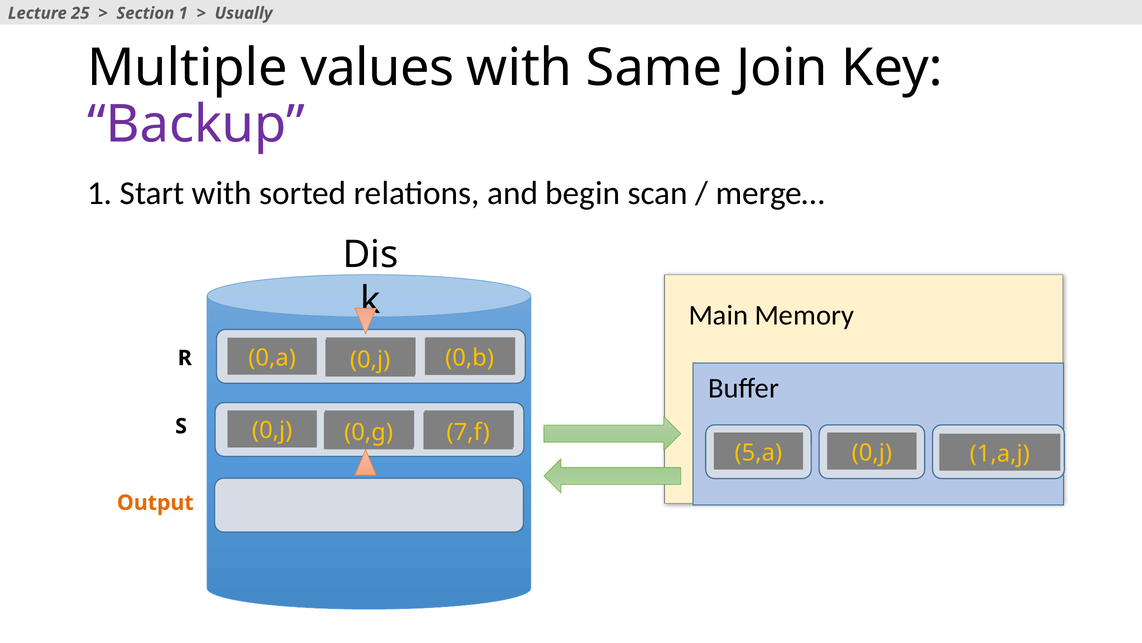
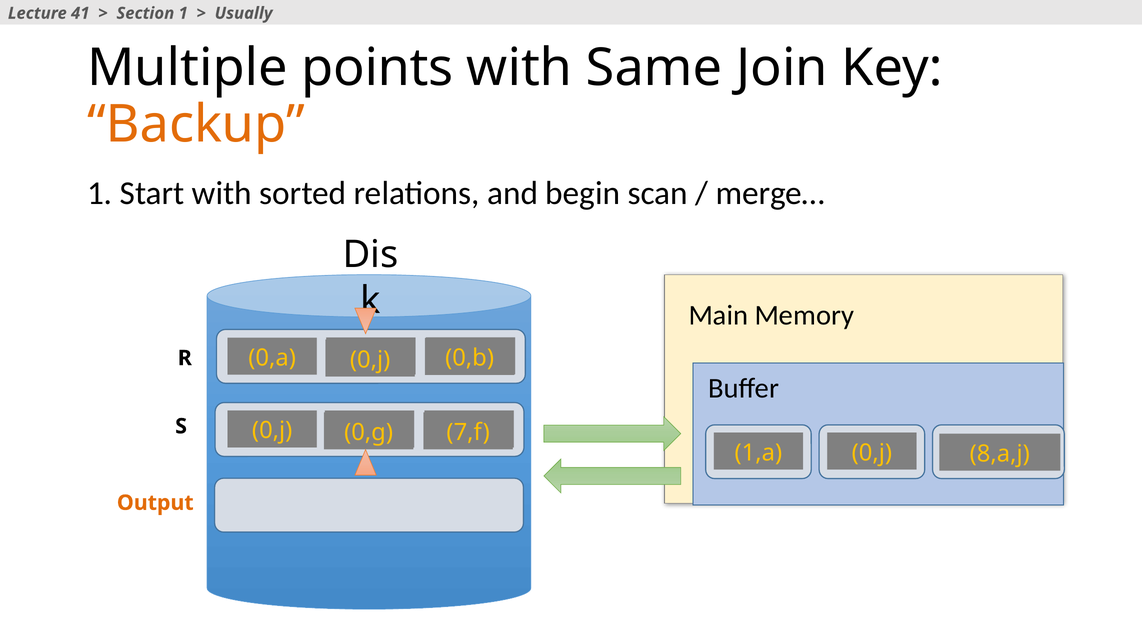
25: 25 -> 41 (80, 13)
values: values -> points (377, 68)
Backup colour: purple -> orange (196, 124)
5,a: 5,a -> 1,a (758, 452)
1,a,j: 1,a,j -> 8,a,j (1000, 453)
